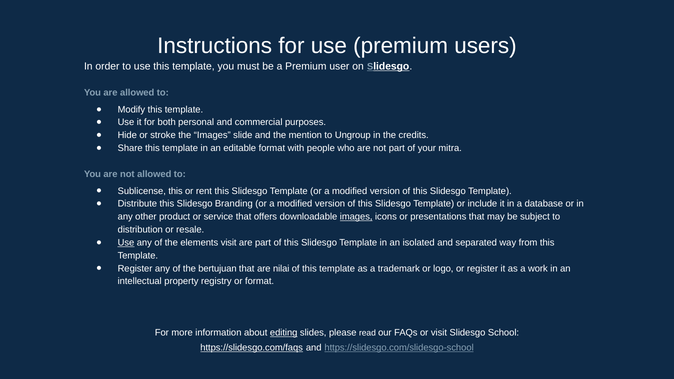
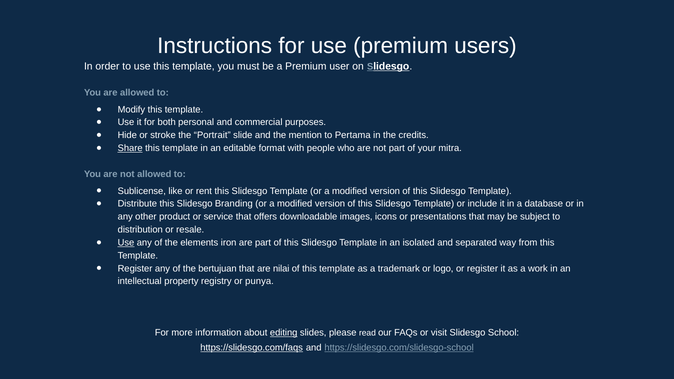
the Images: Images -> Portrait (212, 135)
Ungroup: Ungroup -> Pertama (353, 135)
Share underline: none -> present (130, 148)
Sublicense this: this -> like (175, 191)
images underline: present -> none (356, 217)
elements visit: visit -> iron (229, 243)
or format: format -> punya (260, 281)
